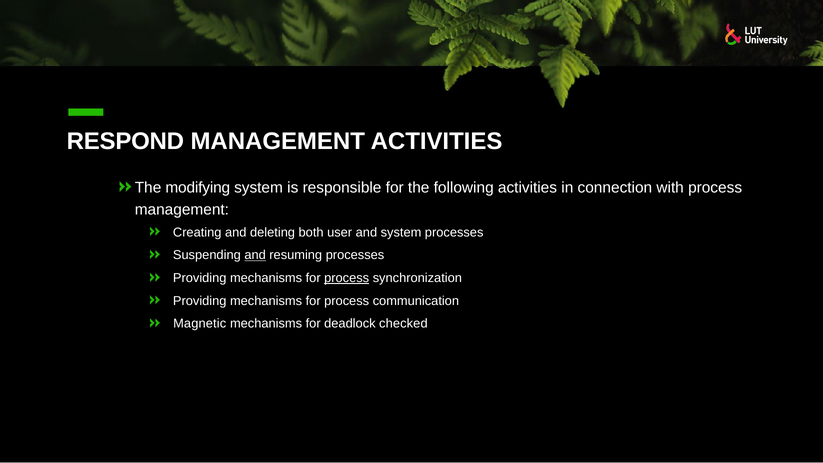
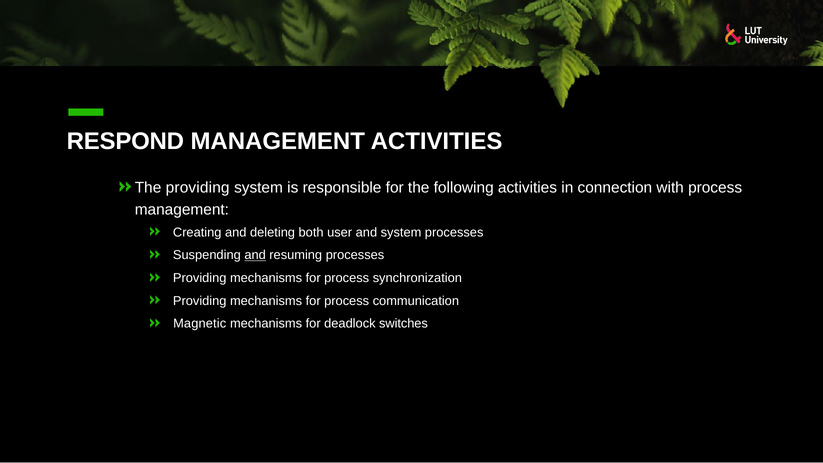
The modifying: modifying -> providing (198, 188)
process underline: present -> none (347, 278)
checked: checked -> switches (403, 324)
